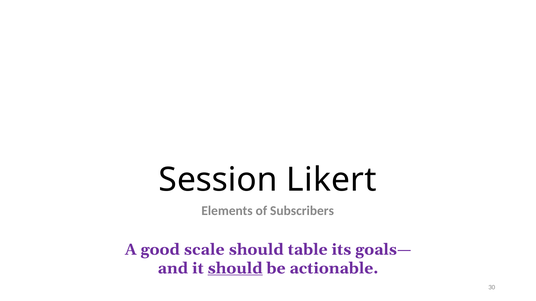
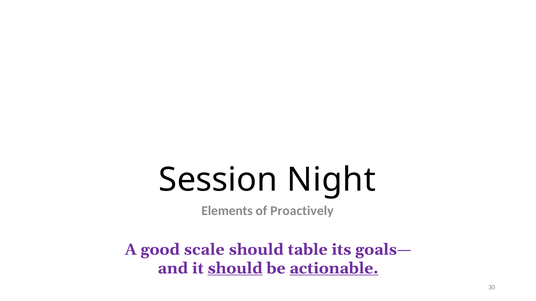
Likert: Likert -> Night (331, 180)
Subscribers: Subscribers -> Proactively (302, 211)
actionable underline: none -> present (334, 269)
